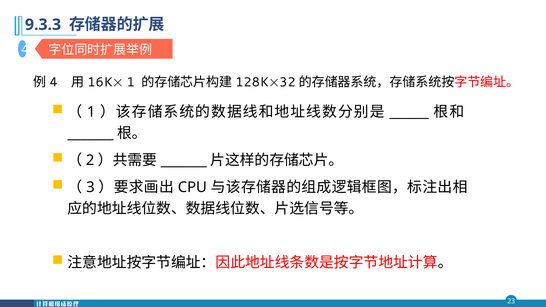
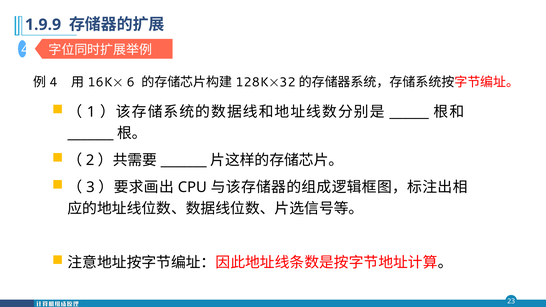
9.3.3: 9.3.3 -> 1.9.9 (43, 25)
1: 1 -> 6 (131, 82)
